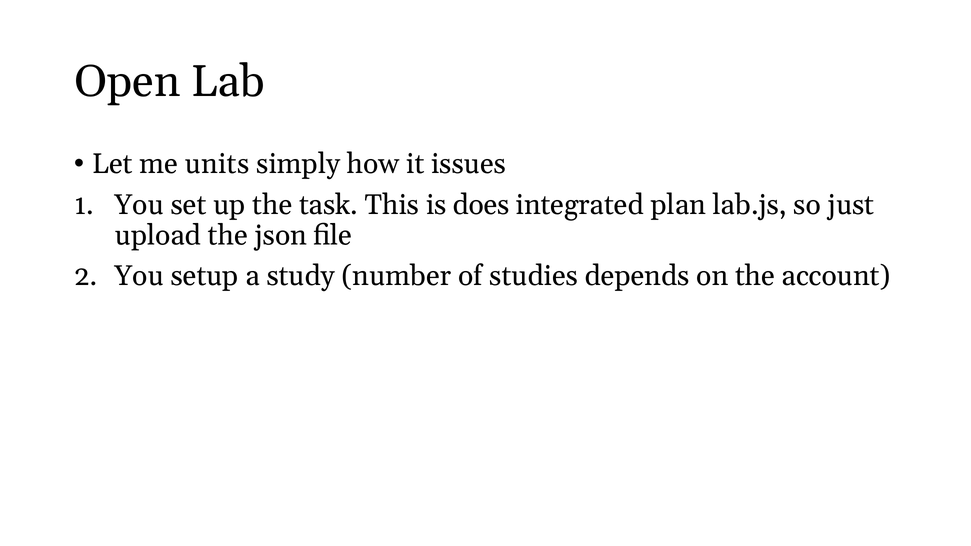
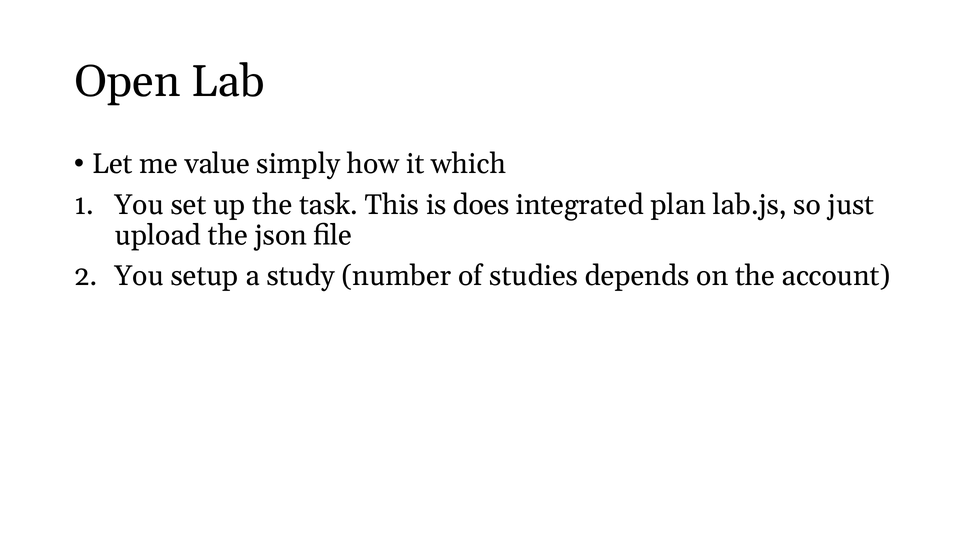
units: units -> value (217, 164)
issues: issues -> which (469, 164)
